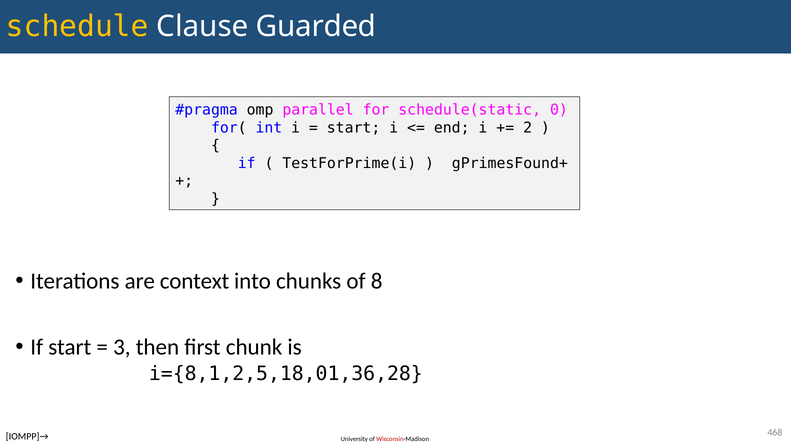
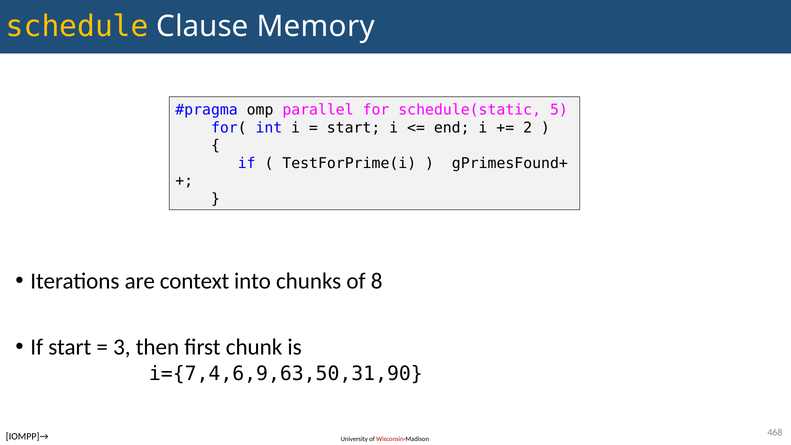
Guarded: Guarded -> Memory (316, 27)
0: 0 -> 5 (559, 110)
i={8,1,2,5,18,01,36,28: i={8,1,2,5,18,01,36,28 -> i={7,4,6,9,63,50,31,90 (286, 374)
